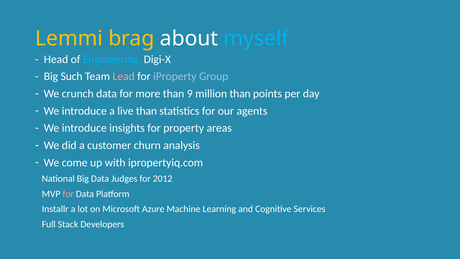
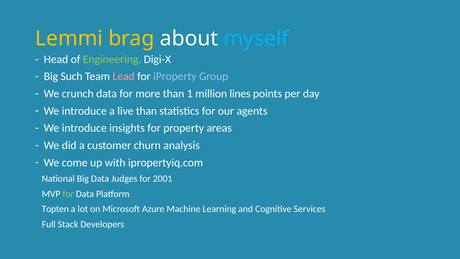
Engineering colour: light blue -> light green (112, 59)
9: 9 -> 1 (190, 94)
million than: than -> lines (240, 94)
2012: 2012 -> 2001 (163, 179)
for colour: pink -> light green (68, 194)
Installr: Installr -> Topten (55, 209)
